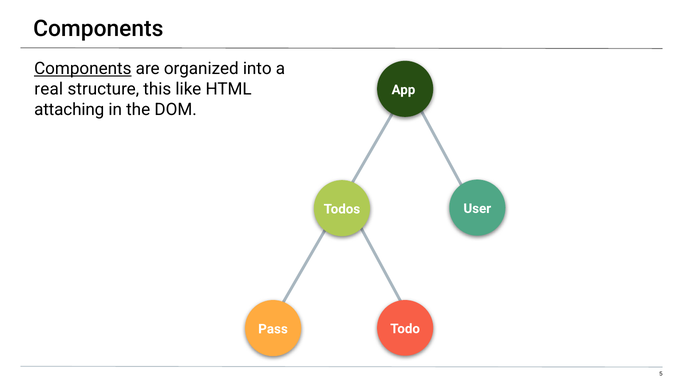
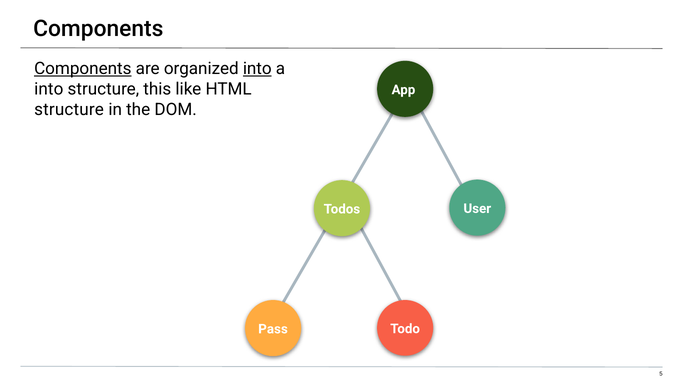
into underline: none -> present (257, 69)
real: real -> into (49, 89)
attaching: attaching -> structure (69, 110)
